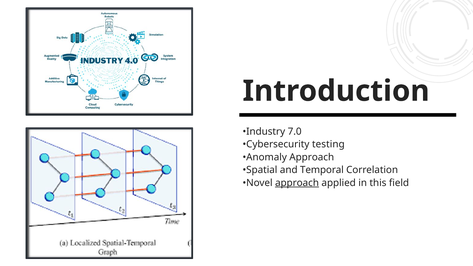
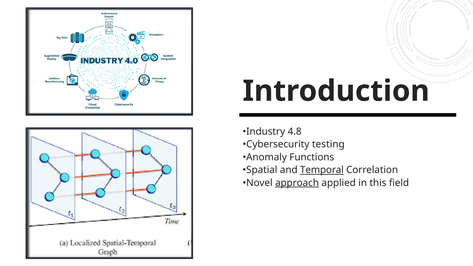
7.0: 7.0 -> 4.8 (295, 132)
Anomaly Approach: Approach -> Functions (312, 157)
Temporal underline: none -> present (322, 170)
